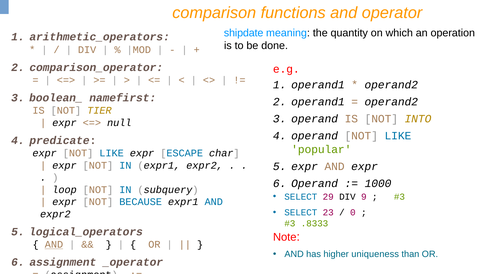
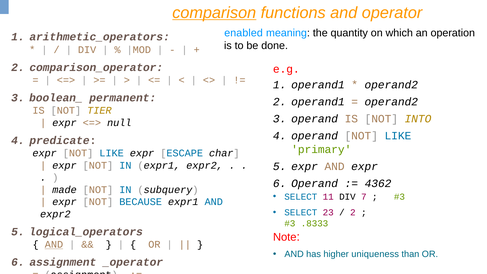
comparison underline: none -> present (214, 13)
shipdate: shipdate -> enabled (244, 33)
namefirst: namefirst -> permanent (123, 98)
popular: popular -> primary (321, 149)
1000: 1000 -> 4362 (378, 183)
loop: loop -> made (65, 190)
29: 29 -> 11 (328, 197)
9: 9 -> 7 (364, 197)
0: 0 -> 2 (353, 212)
